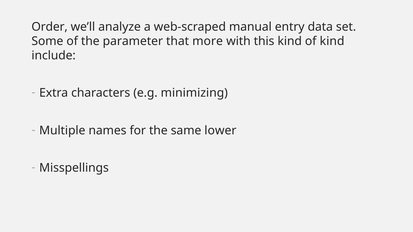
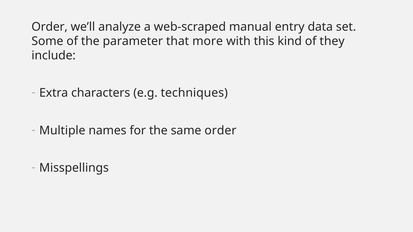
of kind: kind -> they (332, 41)
minimizing: minimizing -> techniques (194, 93)
same lower: lower -> order (220, 131)
